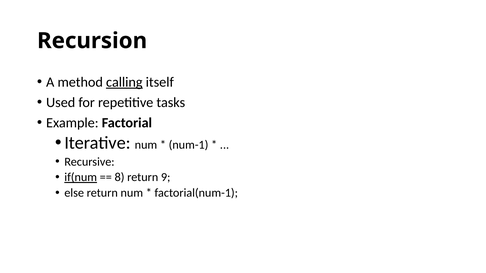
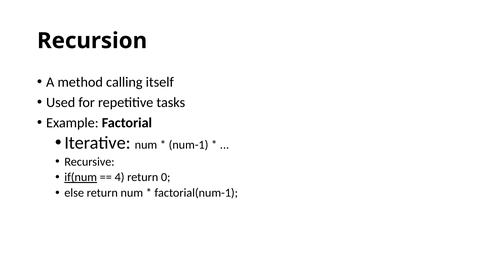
calling underline: present -> none (124, 82)
8: 8 -> 4 (120, 178)
9: 9 -> 0 (166, 178)
